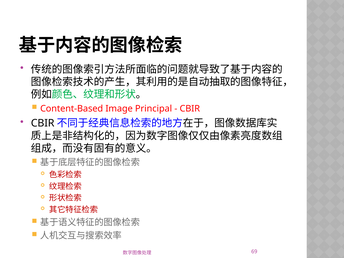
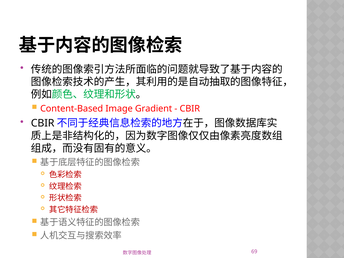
Principal: Principal -> Gradient (154, 109)
